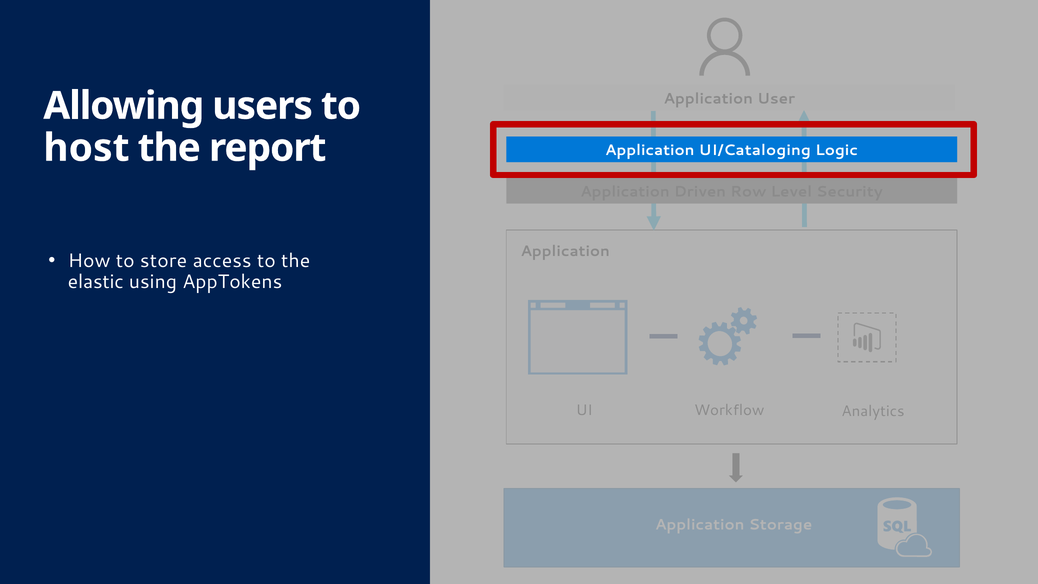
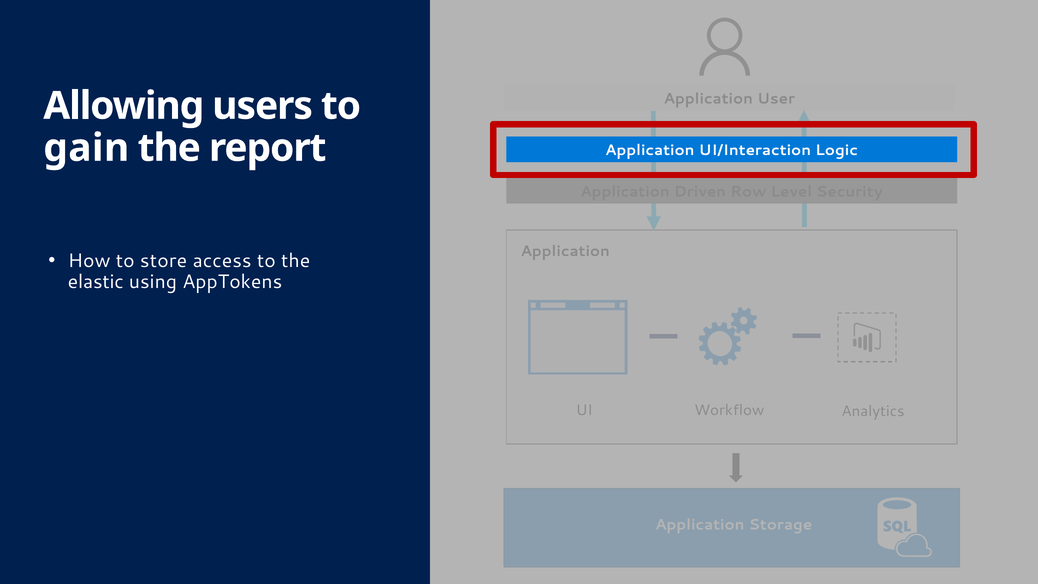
host: host -> gain (86, 148)
UI/Cataloging: UI/Cataloging -> UI/Interaction (755, 150)
